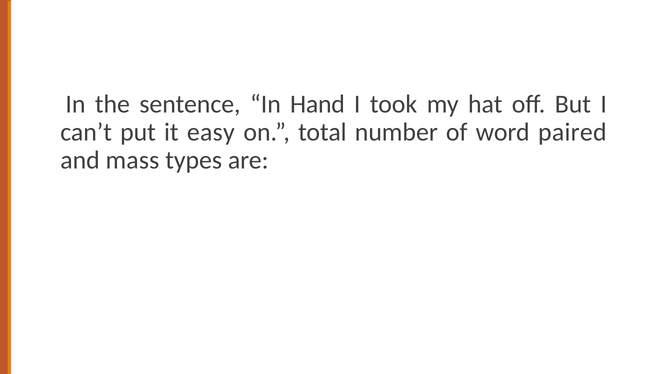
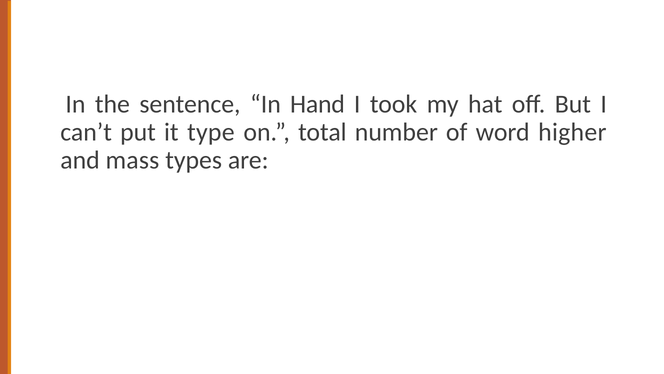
easy: easy -> type (211, 132)
paired: paired -> higher (572, 132)
